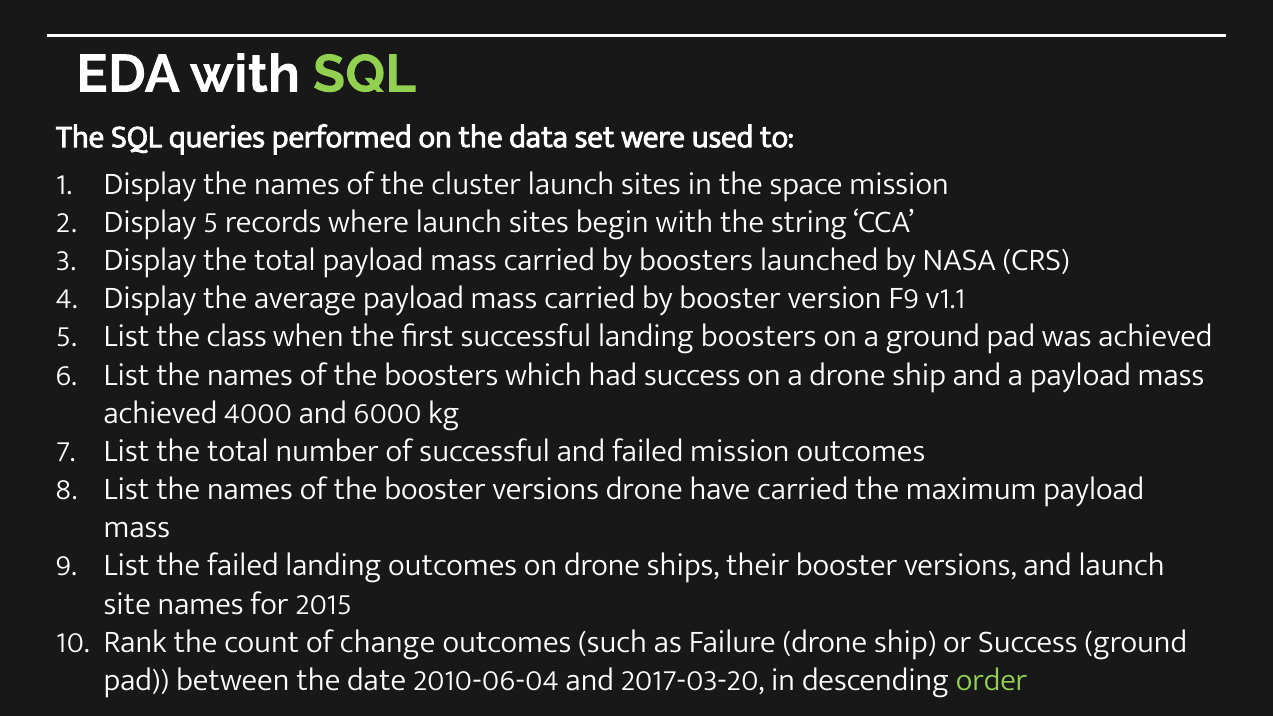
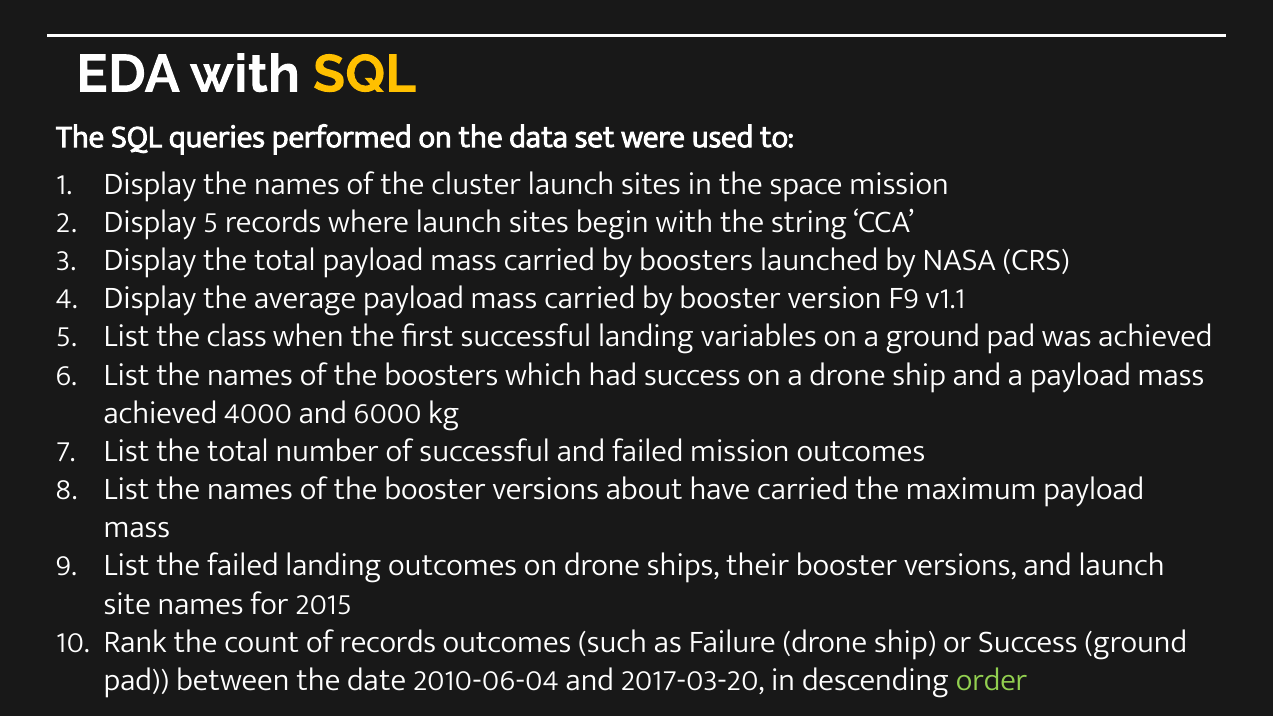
SQL colour: light green -> yellow (365, 74)
landing boosters: boosters -> variables (759, 336)
versions drone: drone -> about (644, 489)
of change: change -> records (388, 642)
